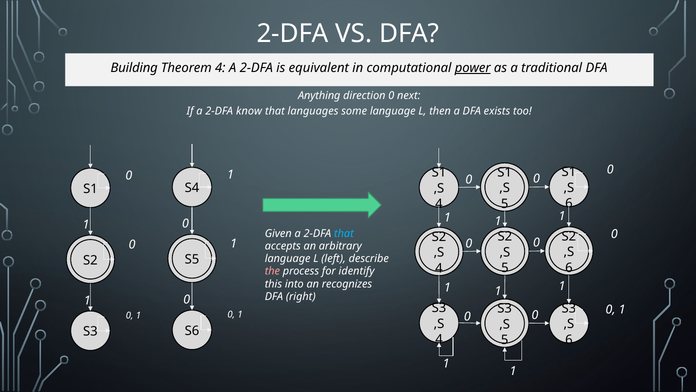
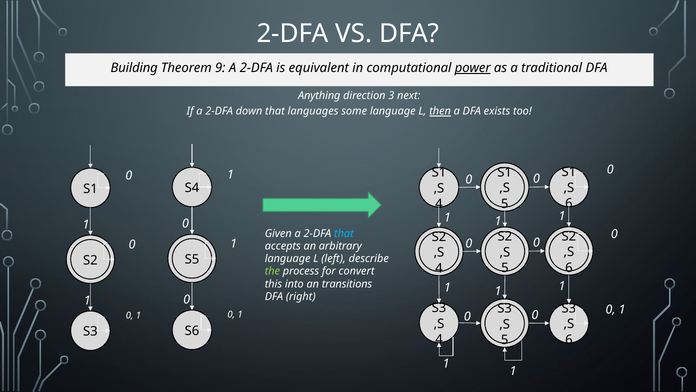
Theorem 4: 4 -> 9 (220, 68)
direction 0: 0 -> 3 (391, 96)
know: know -> down (249, 111)
then underline: none -> present (440, 111)
the colour: pink -> light green (272, 271)
identify: identify -> convert (357, 271)
recognizes: recognizes -> transitions (347, 284)
